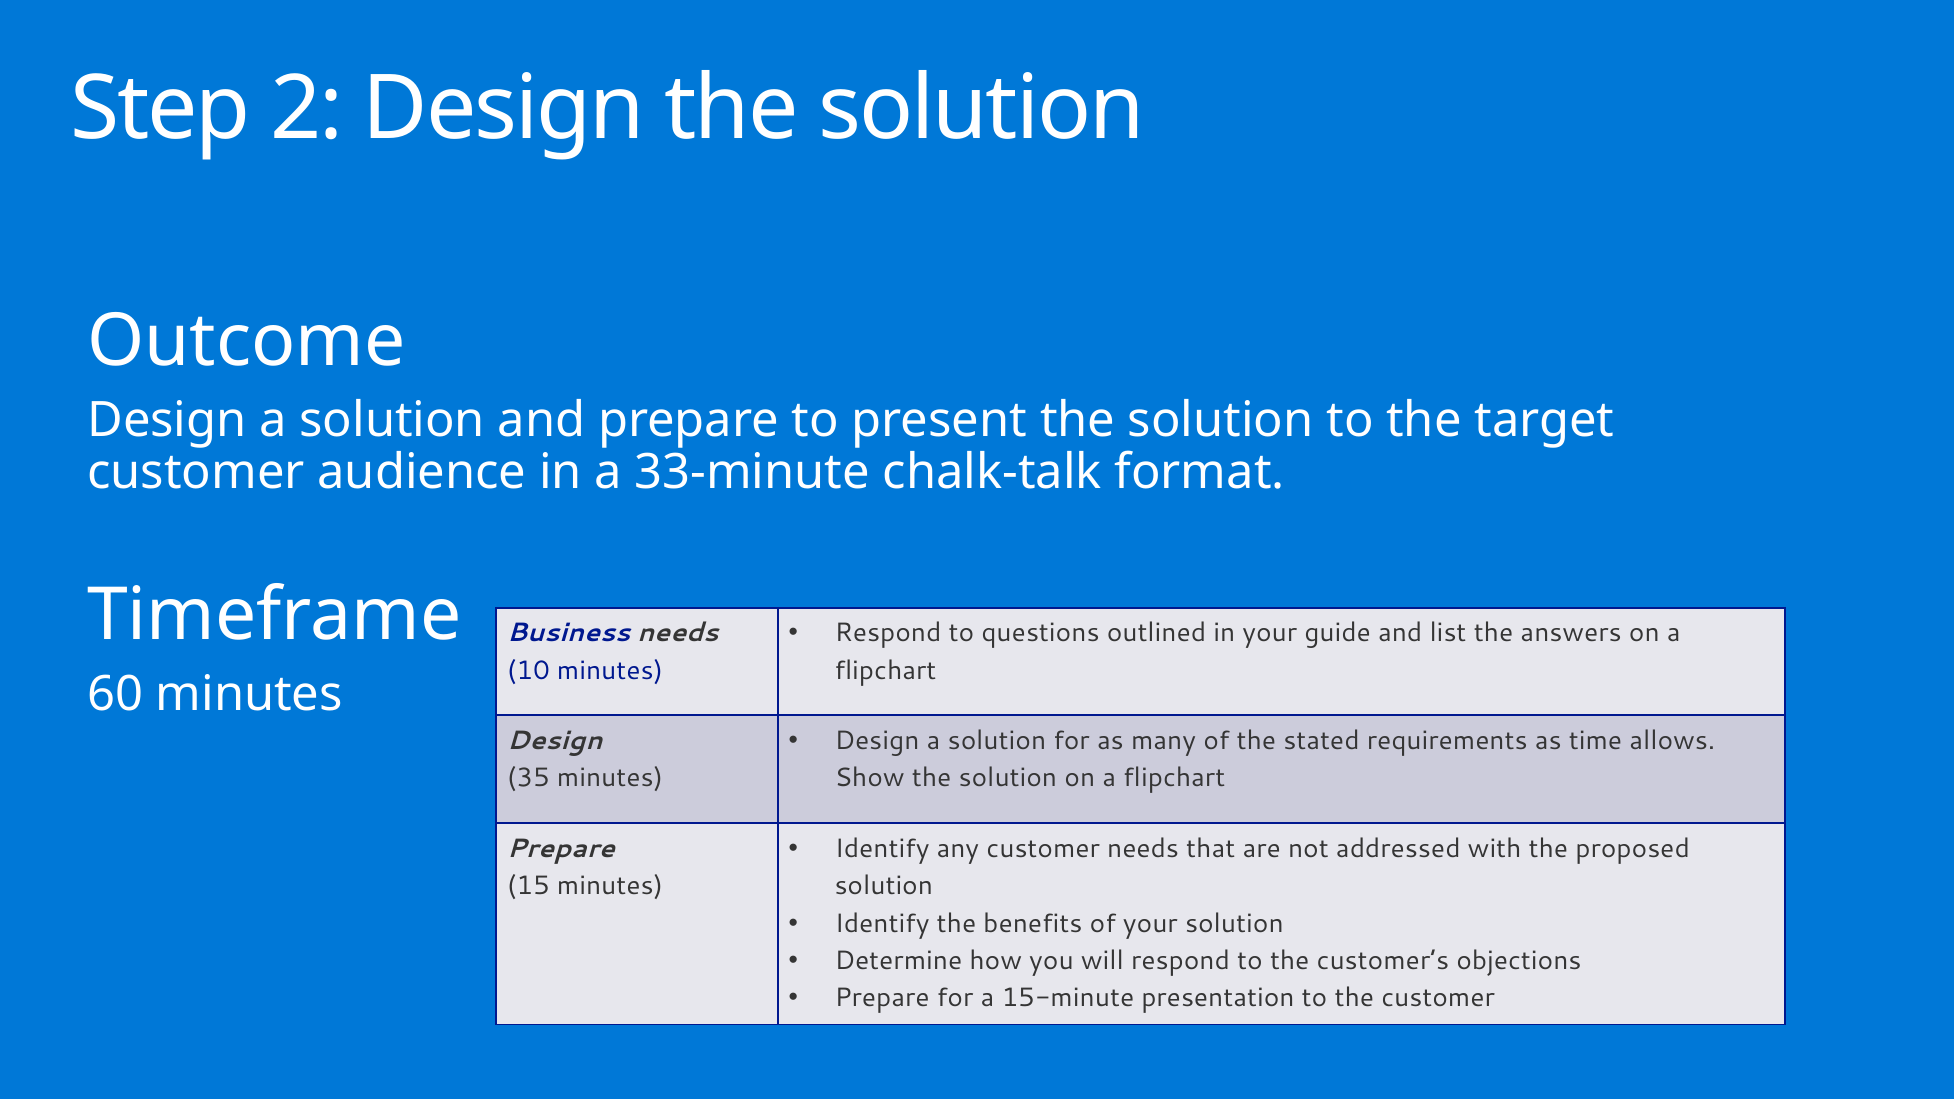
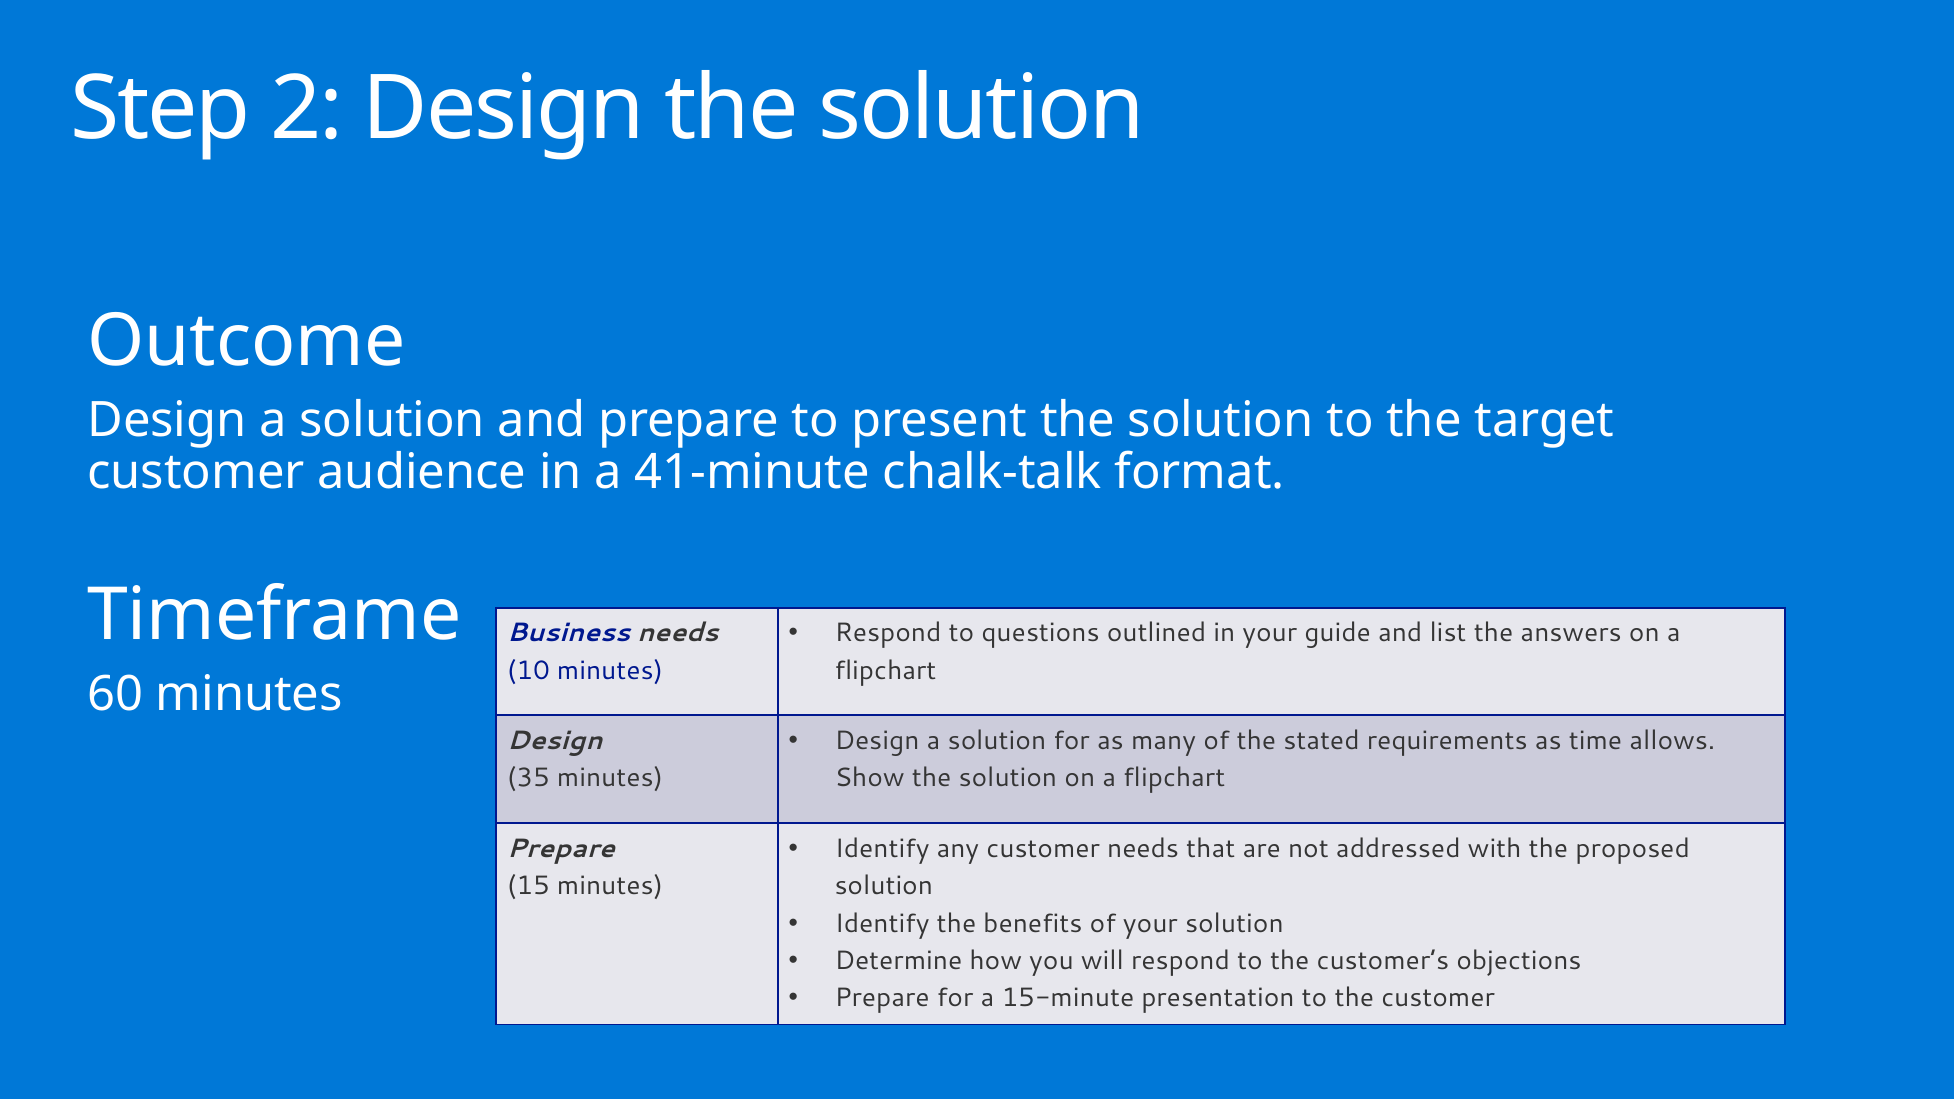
33-minute: 33-minute -> 41-minute (752, 473)
